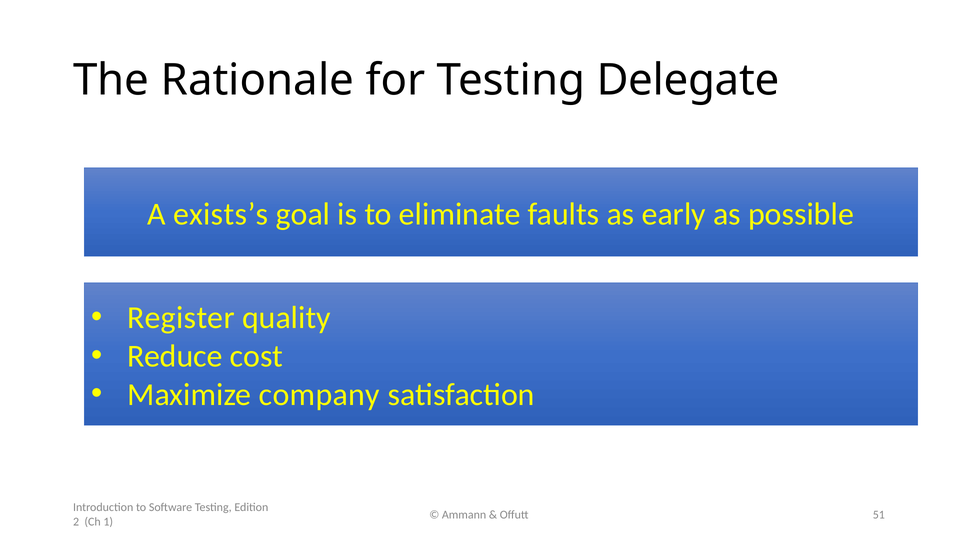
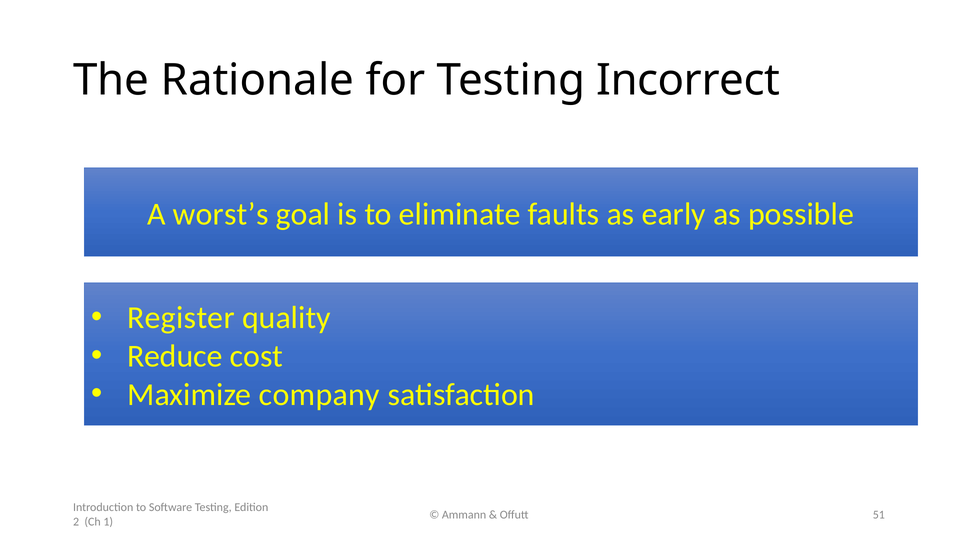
Delegate: Delegate -> Incorrect (688, 80)
exists’s: exists’s -> worst’s (221, 214)
